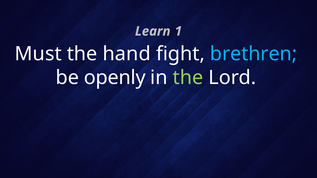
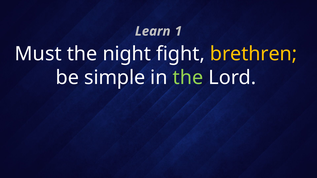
hand: hand -> night (127, 54)
brethren colour: light blue -> yellow (254, 54)
openly: openly -> simple (115, 78)
